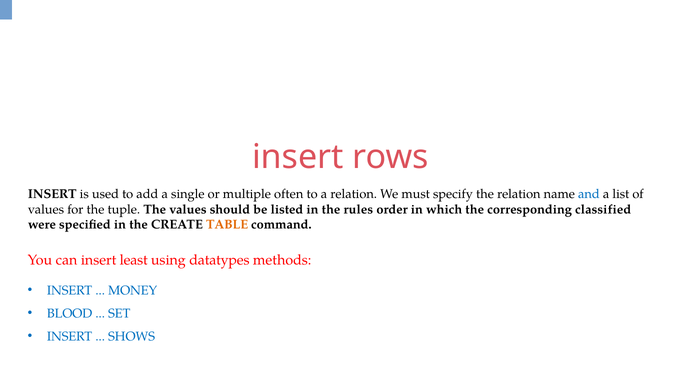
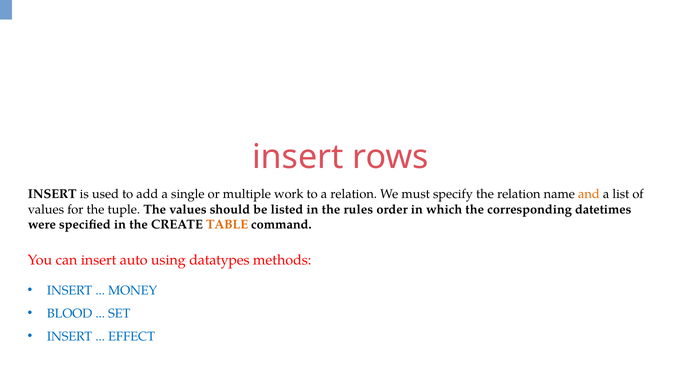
often: often -> work (289, 194)
and colour: blue -> orange (589, 194)
classified: classified -> datetimes (603, 209)
least: least -> auto (134, 260)
SHOWS: SHOWS -> EFFECT (132, 336)
